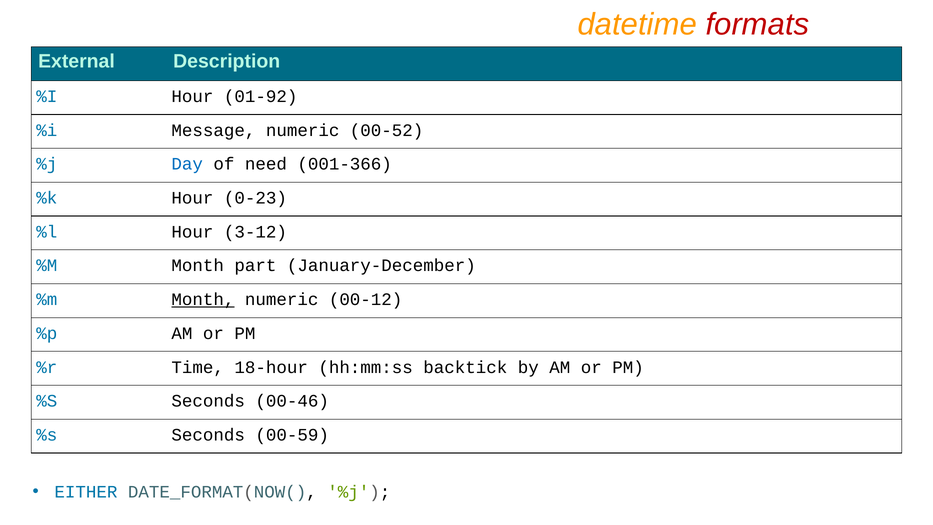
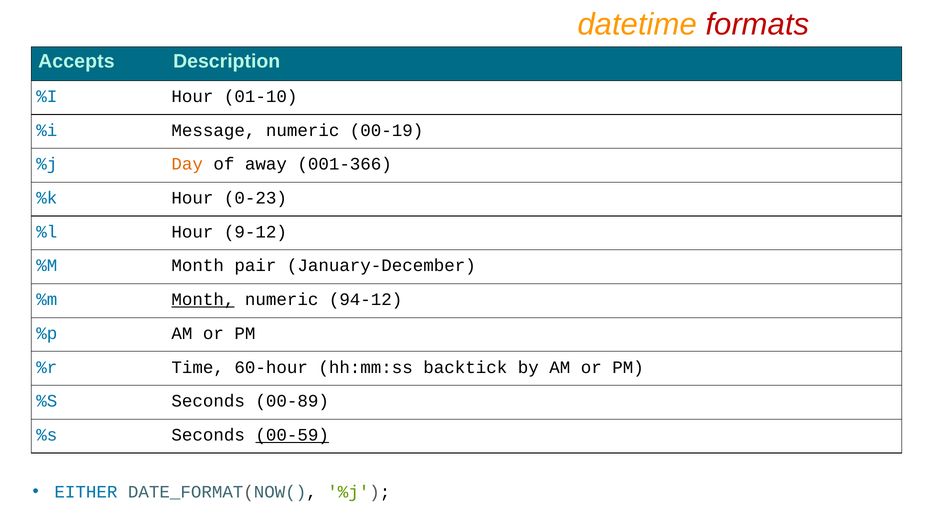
External: External -> Accepts (76, 62)
01-92: 01-92 -> 01-10 (261, 96)
00-52: 00-52 -> 00-19 (387, 130)
Day colour: blue -> orange (187, 164)
need: need -> away (266, 164)
3-12: 3-12 -> 9-12 (255, 232)
part: part -> pair (255, 266)
00-12: 00-12 -> 94-12 (366, 299)
18-hour: 18-hour -> 60-hour (271, 367)
00-46: 00-46 -> 00-89 (292, 401)
00-59 underline: none -> present (292, 435)
